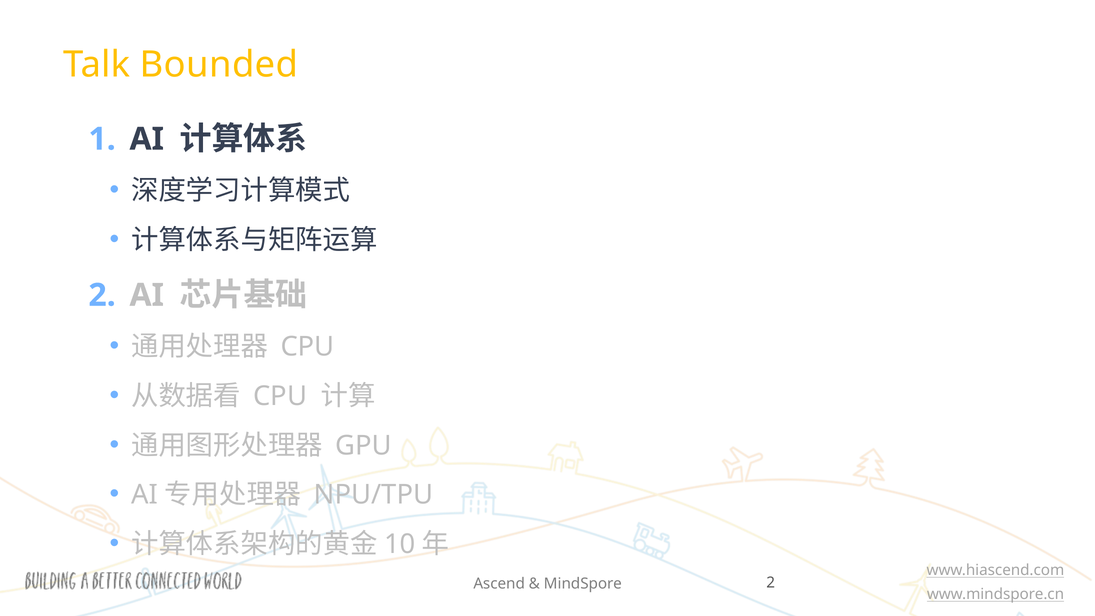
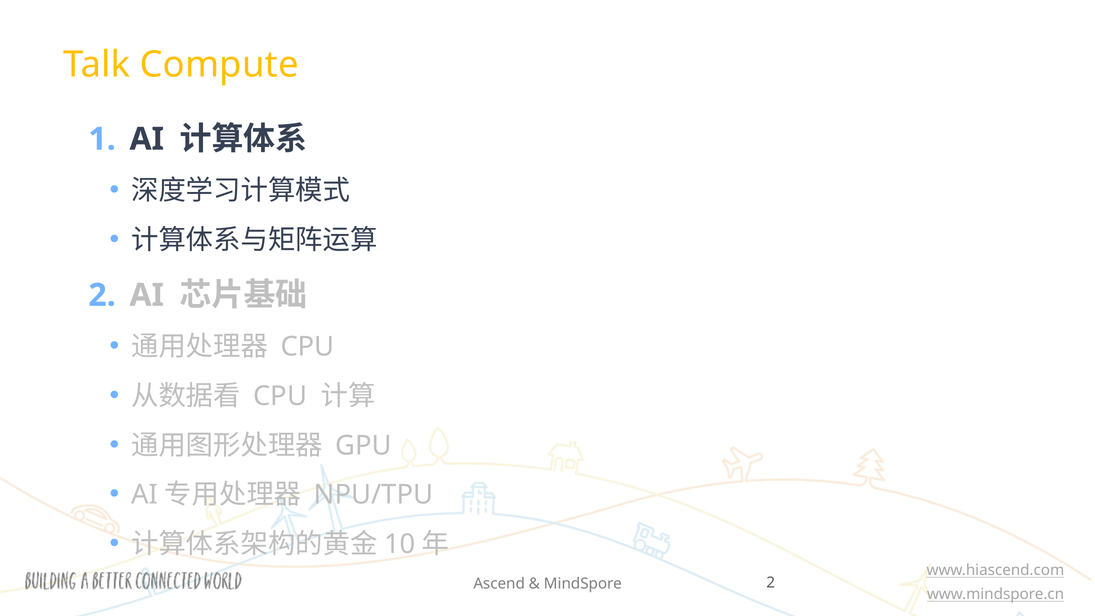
Bounded: Bounded -> Compute (219, 65)
